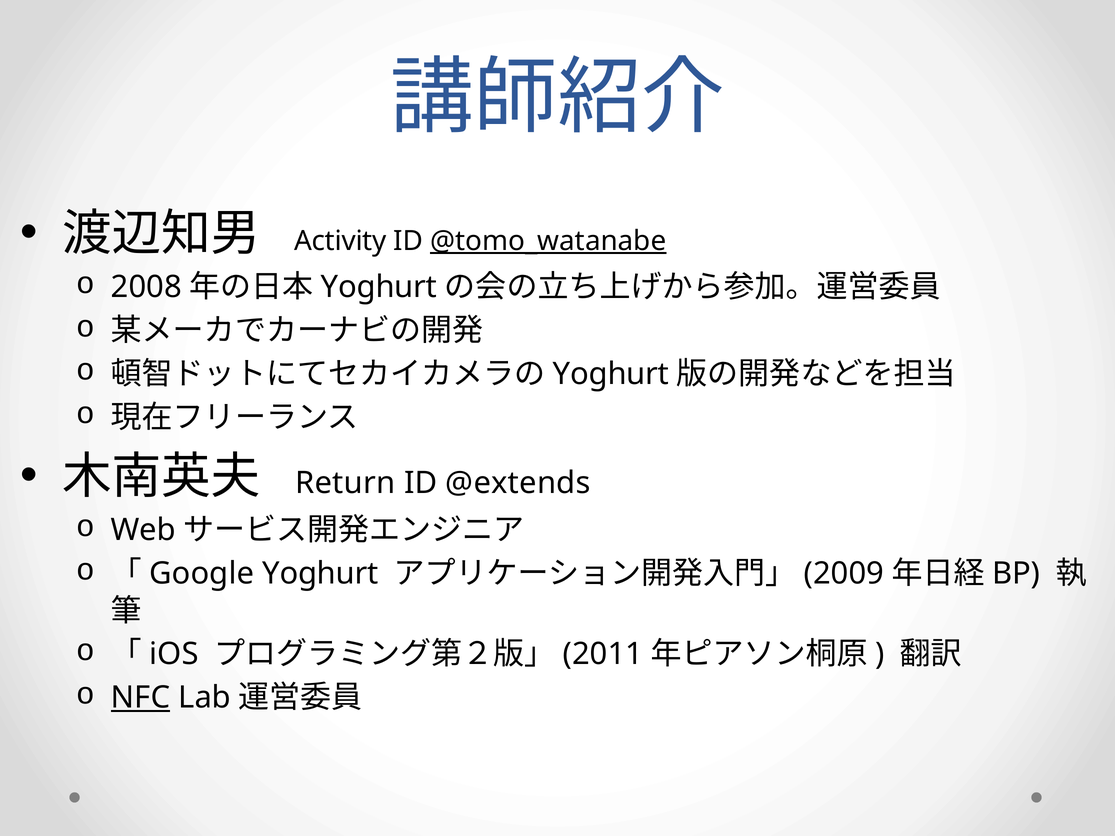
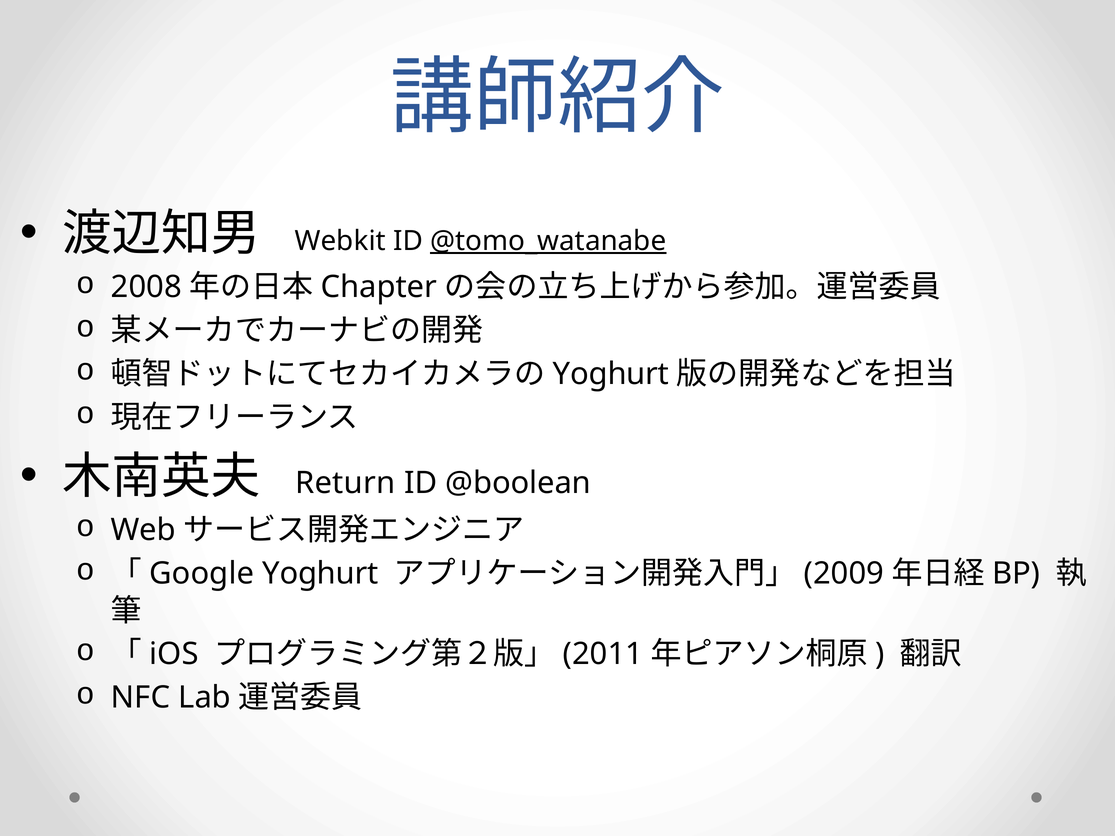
Activity: Activity -> Webkit (340, 241)
Yoghurt: Yoghurt -> Chapter (379, 287)
@extends: @extends -> @boolean (518, 483)
NFC underline: present -> none (141, 698)
